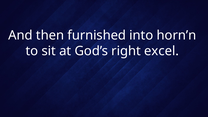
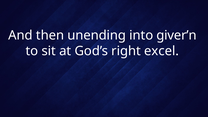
furnished: furnished -> unending (97, 35)
horn’n: horn’n -> giver’n (176, 35)
